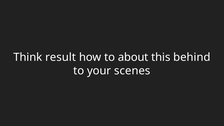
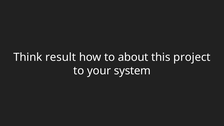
behind: behind -> project (192, 57)
scenes: scenes -> system (132, 71)
